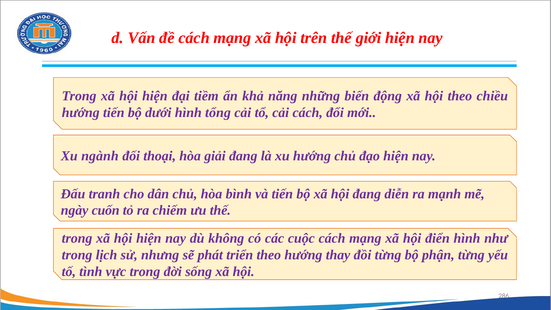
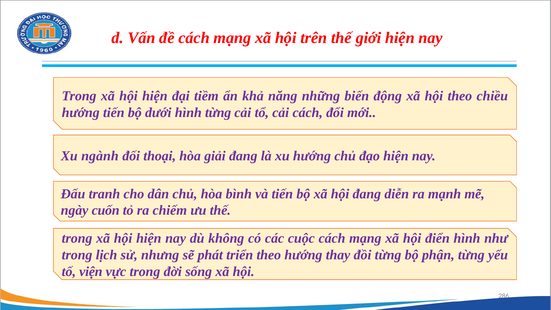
hình tổng: tổng -> từng (218, 113)
tình: tình -> viện (91, 271)
